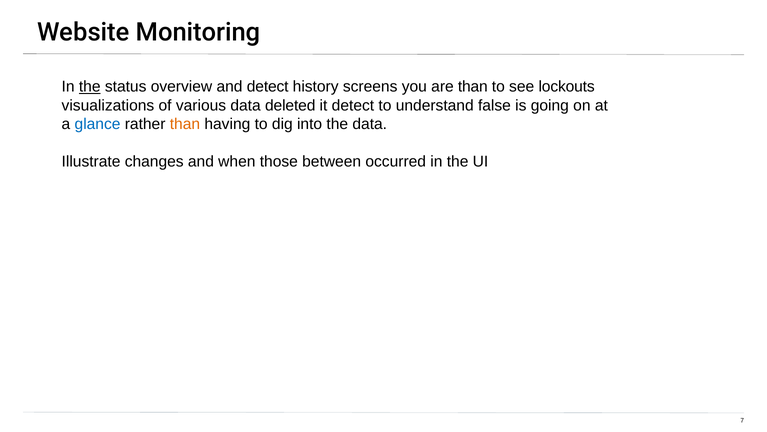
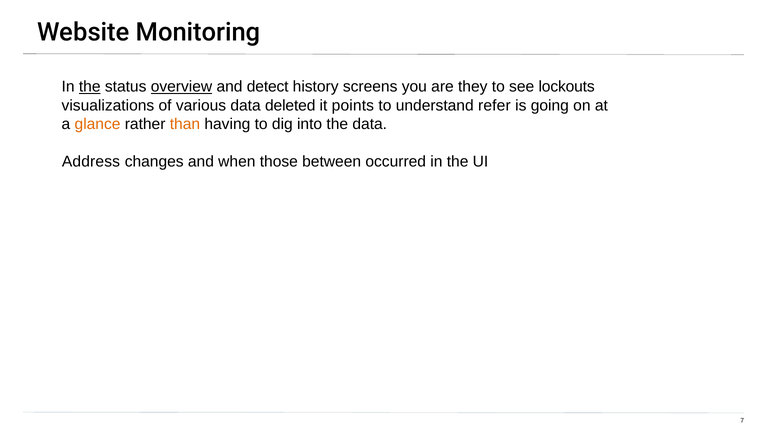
overview underline: none -> present (181, 87)
are than: than -> they (473, 87)
it detect: detect -> points (353, 105)
false: false -> refer (494, 105)
glance colour: blue -> orange (98, 124)
Illustrate: Illustrate -> Address (91, 162)
